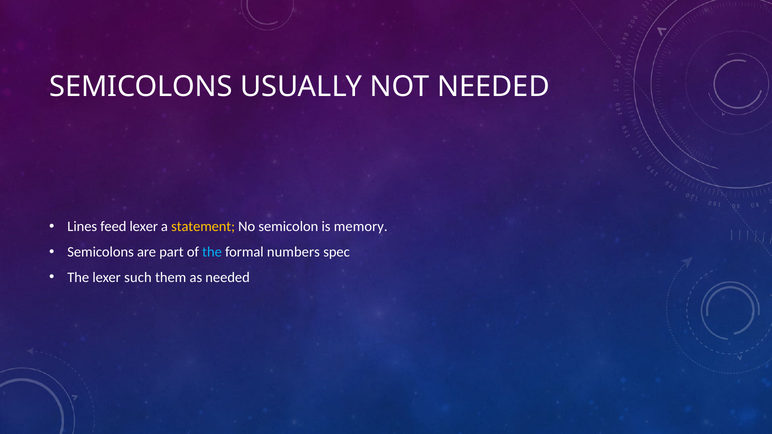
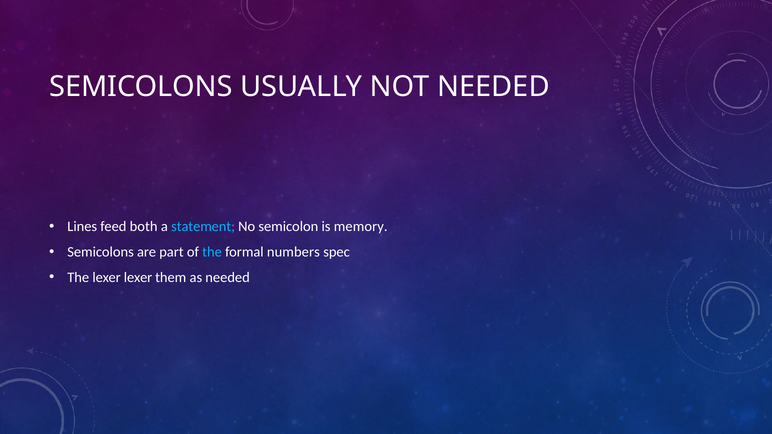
feed lexer: lexer -> both (144, 227)
statement colour: yellow -> light blue (203, 227)
lexer such: such -> lexer (138, 278)
